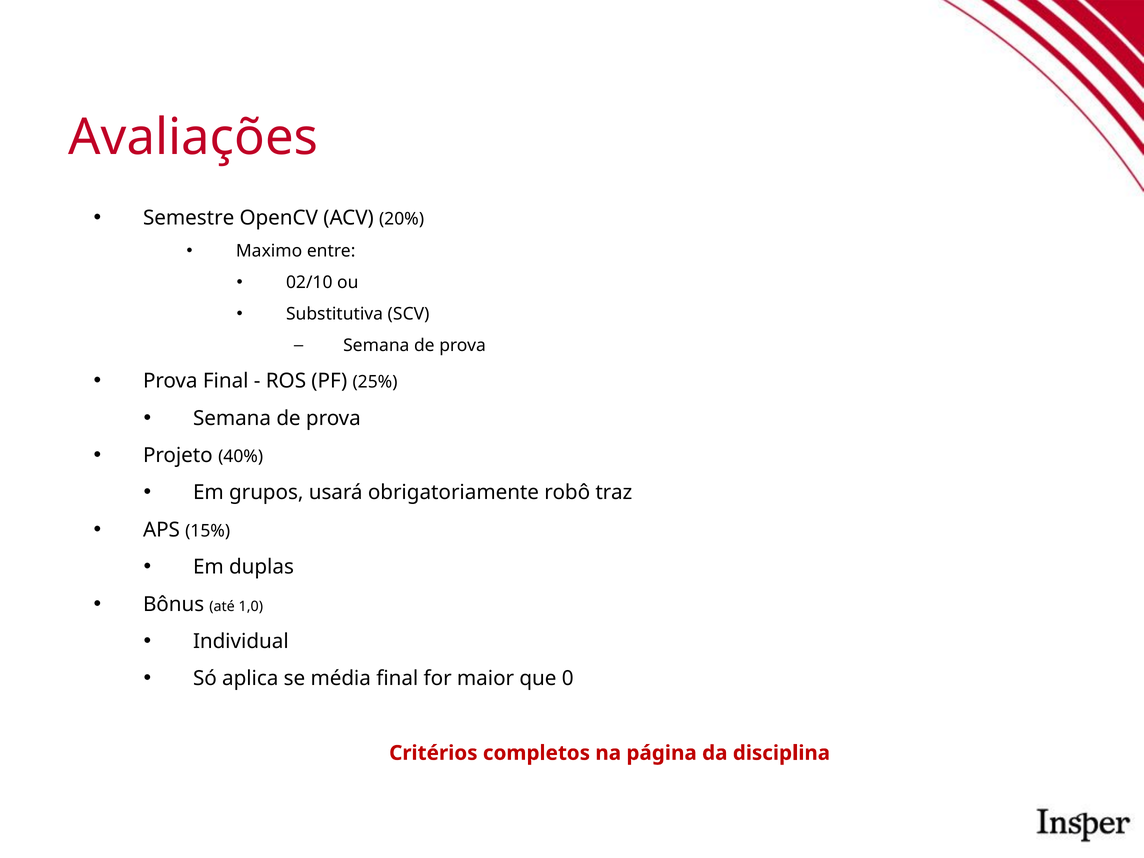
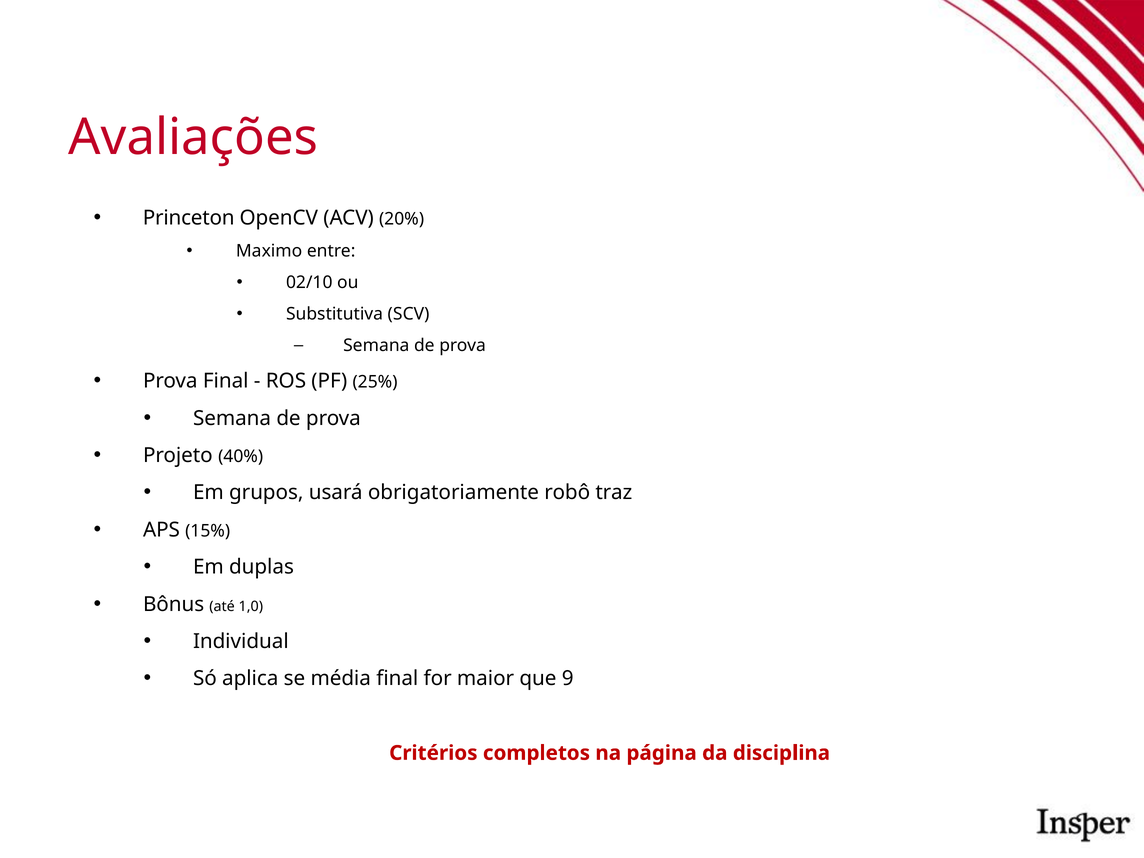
Semestre: Semestre -> Princeton (189, 218)
0: 0 -> 9 (568, 679)
